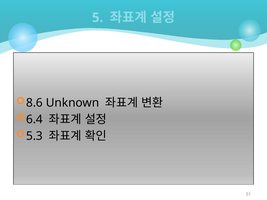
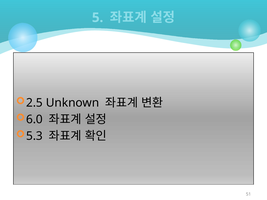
8.6: 8.6 -> 2.5 (34, 103)
6.4: 6.4 -> 6.0 (34, 120)
